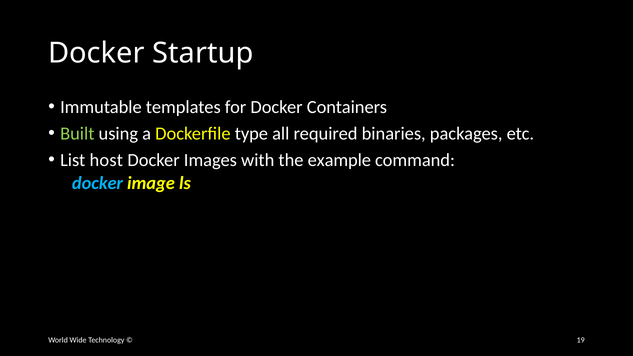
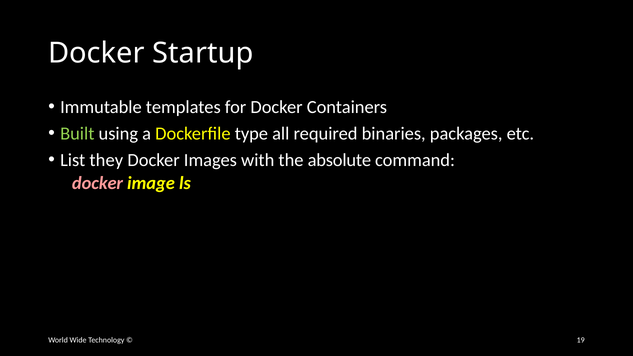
host: host -> they (106, 160)
example: example -> absolute (339, 160)
docker colour: light blue -> pink (97, 183)
